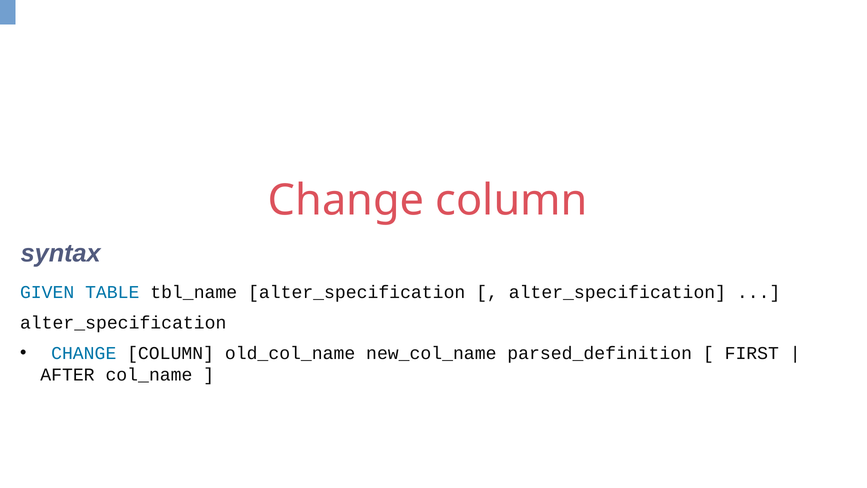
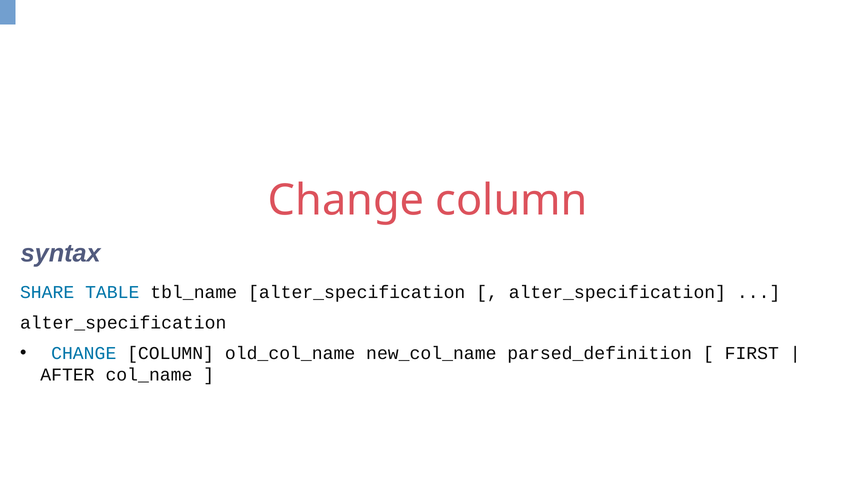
GIVEN: GIVEN -> SHARE (47, 292)
